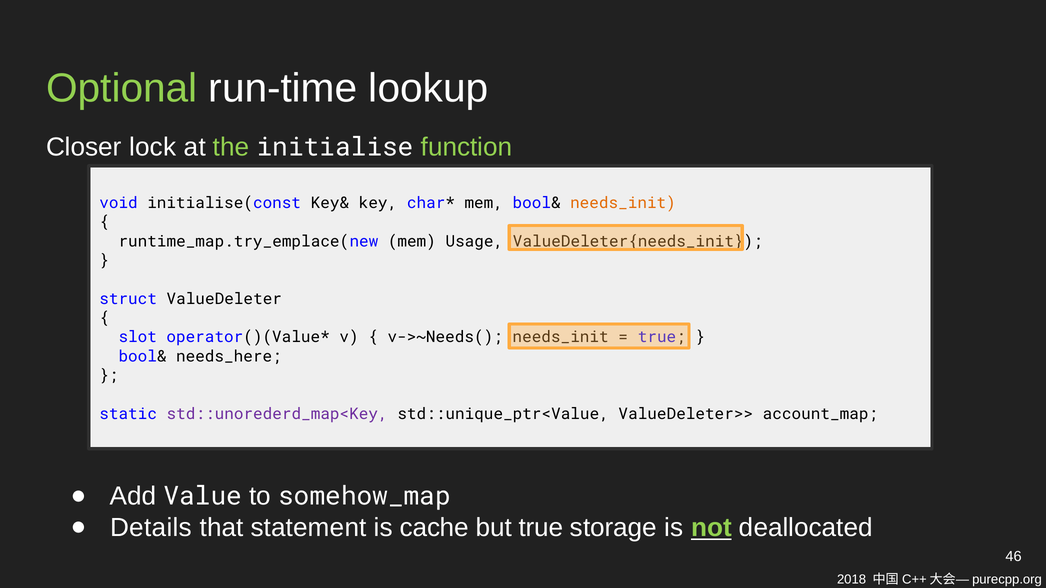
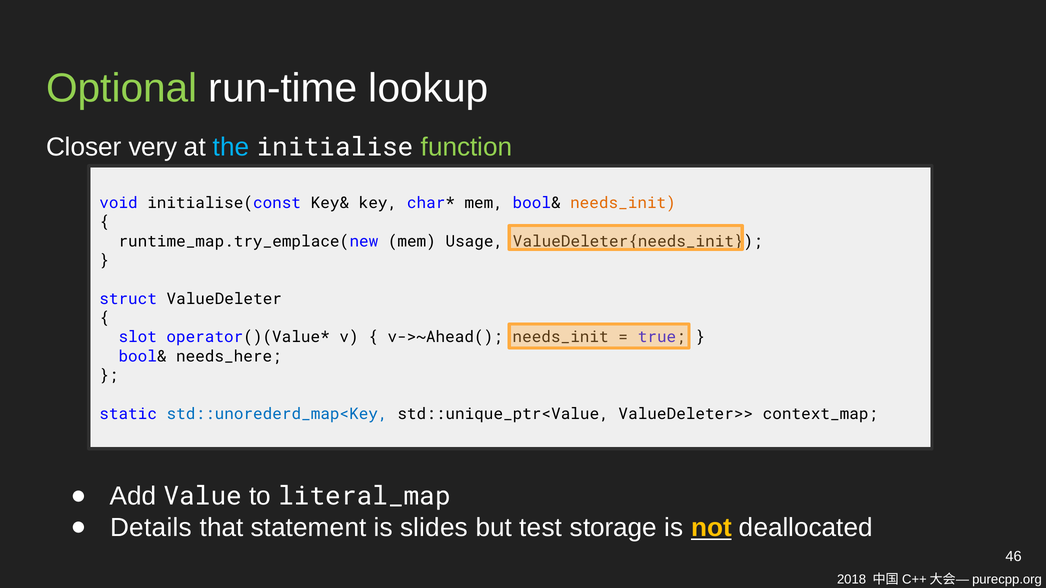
lock: lock -> very (153, 147)
the colour: light green -> light blue (231, 147)
v->~Needs(: v->~Needs( -> v->~Ahead( (445, 337)
std::unorederd_map<Key colour: purple -> blue (277, 414)
account_map: account_map -> context_map (820, 414)
somehow_map: somehow_map -> literal_map (365, 497)
cache: cache -> slides (434, 528)
but true: true -> test (541, 528)
not colour: light green -> yellow (712, 528)
